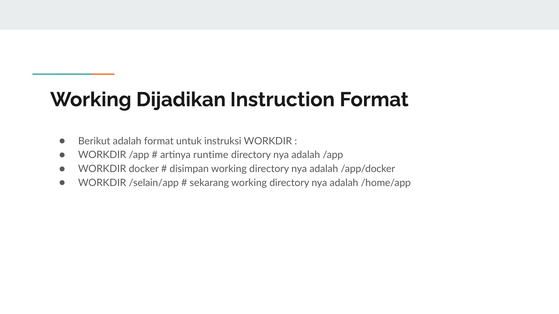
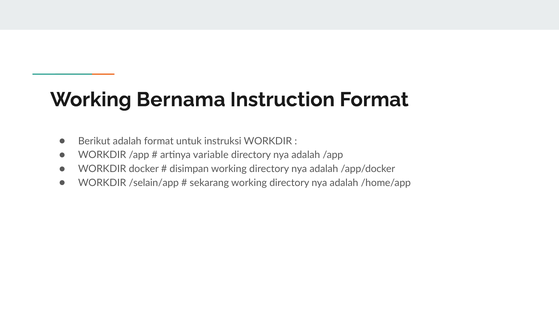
Dijadikan: Dijadikan -> Bernama (181, 100)
runtime: runtime -> variable (211, 155)
